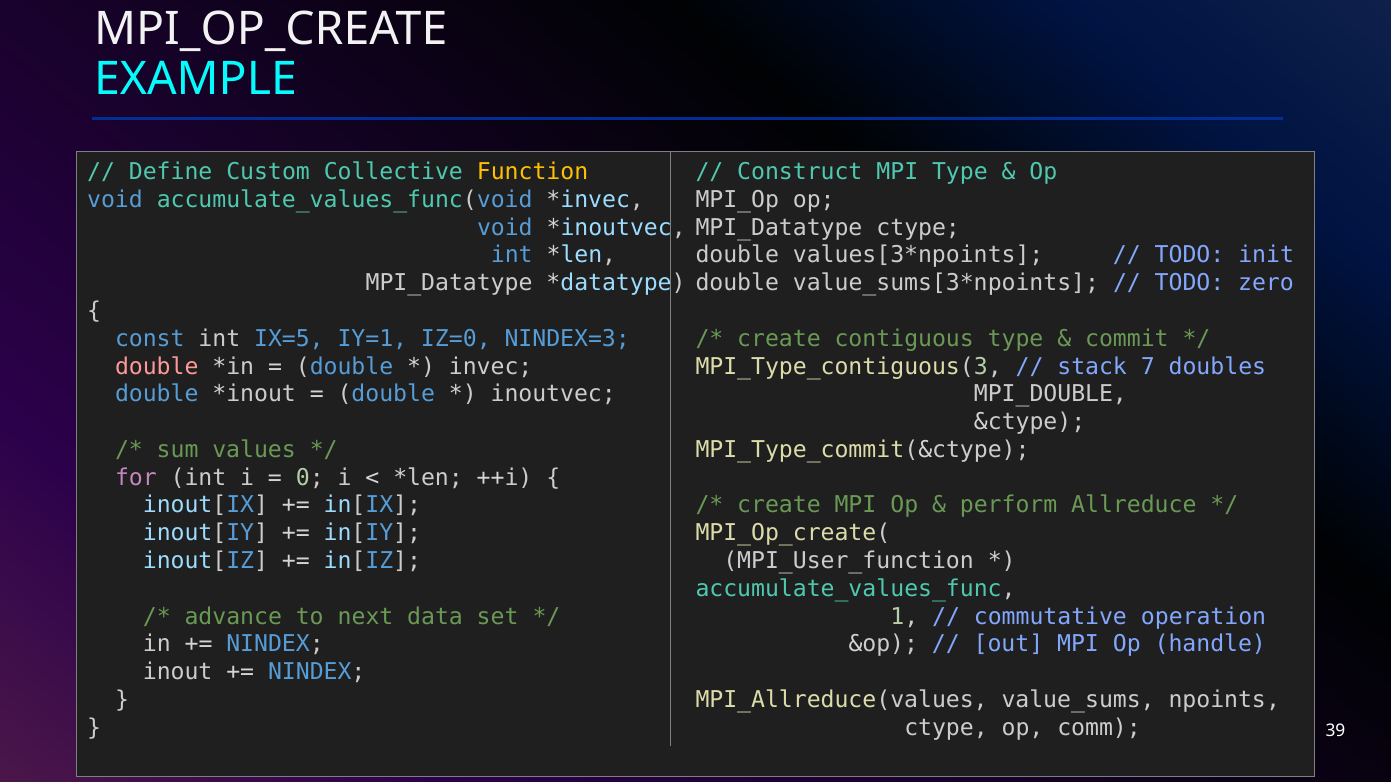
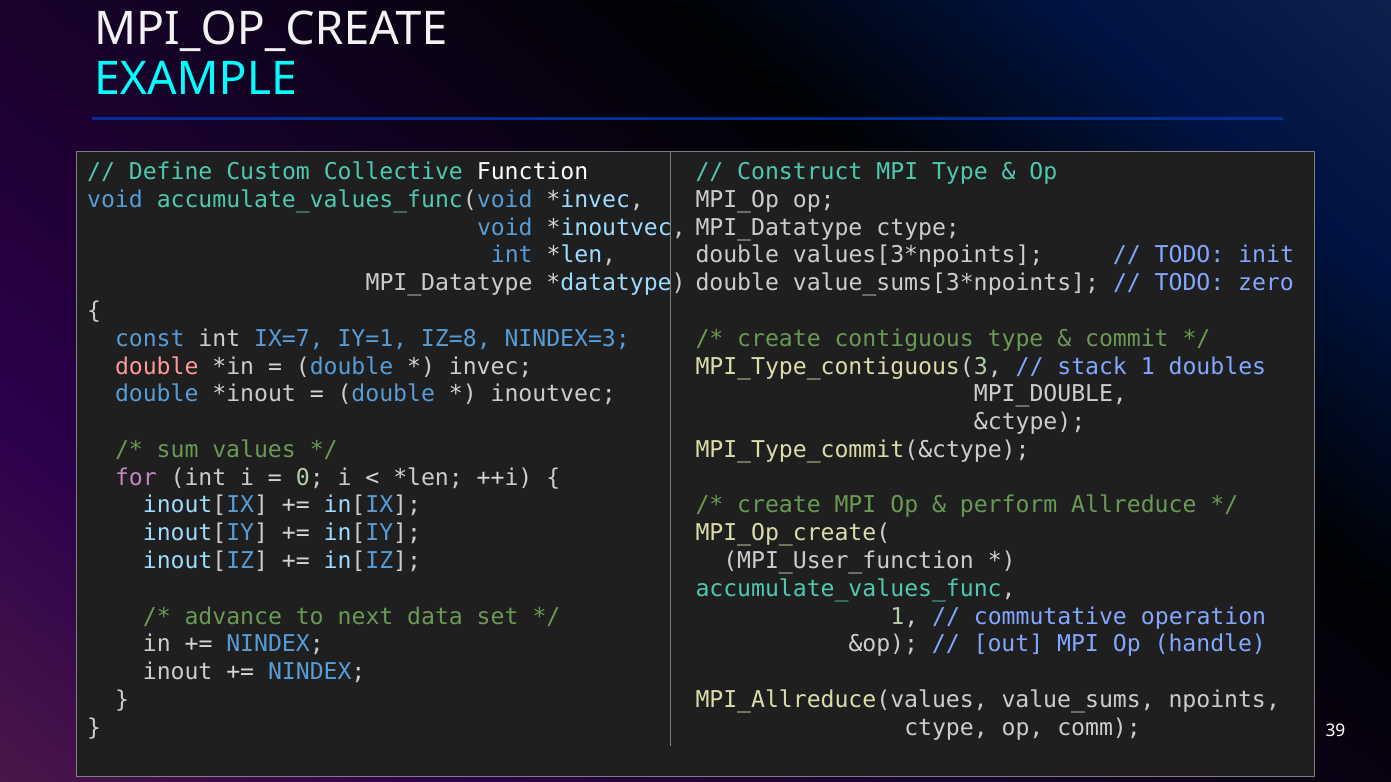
Function colour: yellow -> white (533, 172)
IX=5: IX=5 -> IX=7 (289, 339)
IZ=0: IZ=0 -> IZ=8 (456, 339)
stack 7: 7 -> 1 (1148, 367)
